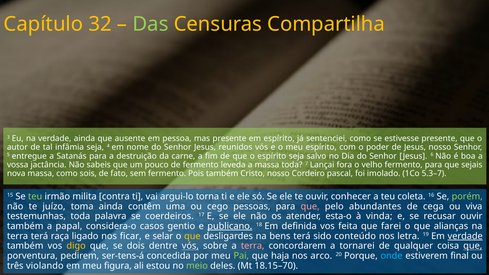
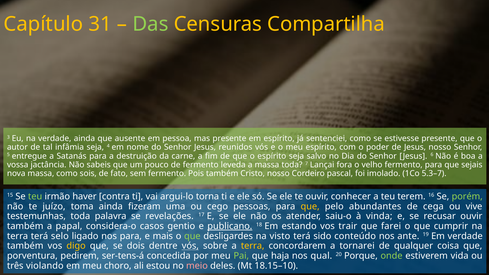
32: 32 -> 31 (100, 24)
milita: milita -> haver (85, 196)
coleta: coleta -> terem (411, 196)
contêm: contêm -> fizeram (144, 206)
que colour: pink -> yellow (310, 206)
viva: viva -> vive (474, 206)
coerdeiros: coerdeiros -> revelações (169, 216)
esta-o: esta-o -> saiu-o (338, 216)
definida: definida -> estando (299, 226)
feita: feita -> trair (348, 226)
alianças: alianças -> cumprir (451, 226)
raça: raça -> selo (60, 236)
nos ficar: ficar -> para (131, 236)
selar: selar -> mais (163, 236)
que colour: yellow -> light green (192, 236)
bens: bens -> visto (280, 236)
letra: letra -> ante (408, 236)
verdade underline: present -> none (465, 236)
terra colour: pink -> yellow (253, 246)
que underline: present -> none (473, 246)
arco: arco -> qual (321, 256)
onde colour: light blue -> light green (392, 256)
final: final -> vida (460, 256)
figura: figura -> choro (118, 266)
meio colour: light green -> pink (197, 266)
18.15–70: 18.15–70 -> 18.15–10 (276, 266)
